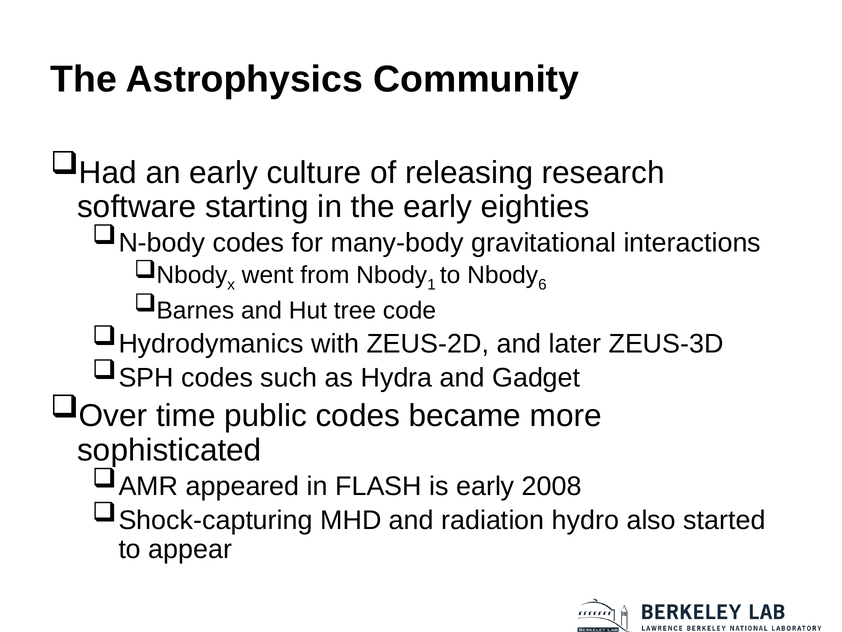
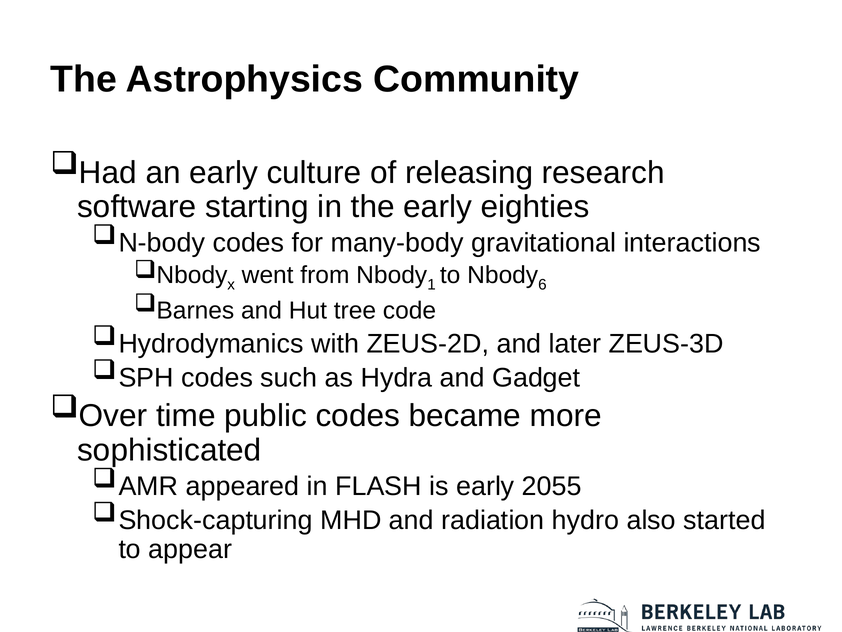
2008: 2008 -> 2055 (552, 486)
